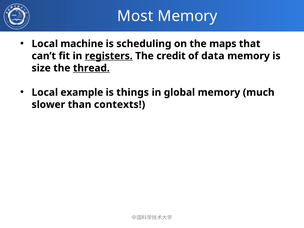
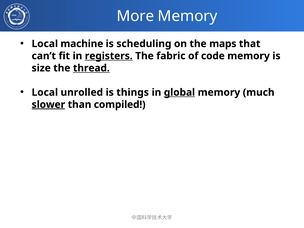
Most: Most -> More (135, 16)
credit: credit -> fabric (171, 56)
data: data -> code (213, 56)
example: example -> unrolled (82, 92)
global underline: none -> present (179, 92)
slower underline: none -> present (48, 105)
contexts: contexts -> compiled (120, 105)
